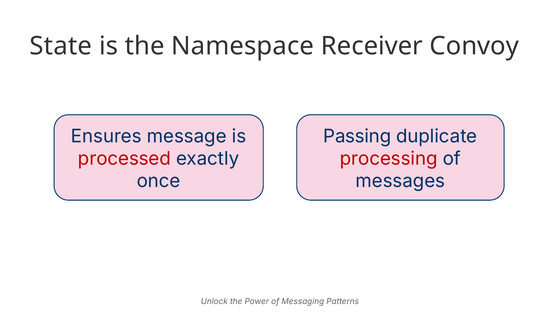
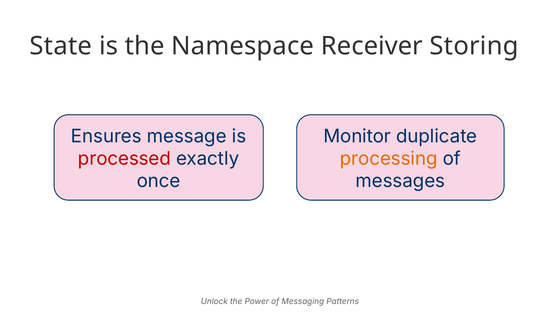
Convoy: Convoy -> Storing (474, 46)
Passing: Passing -> Monitor (357, 136)
processing colour: red -> orange (389, 159)
